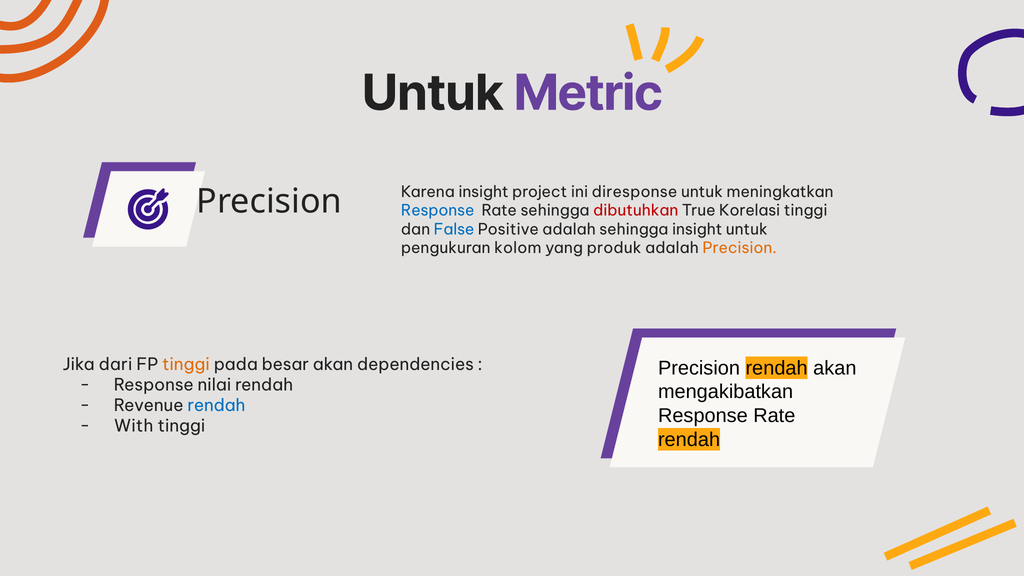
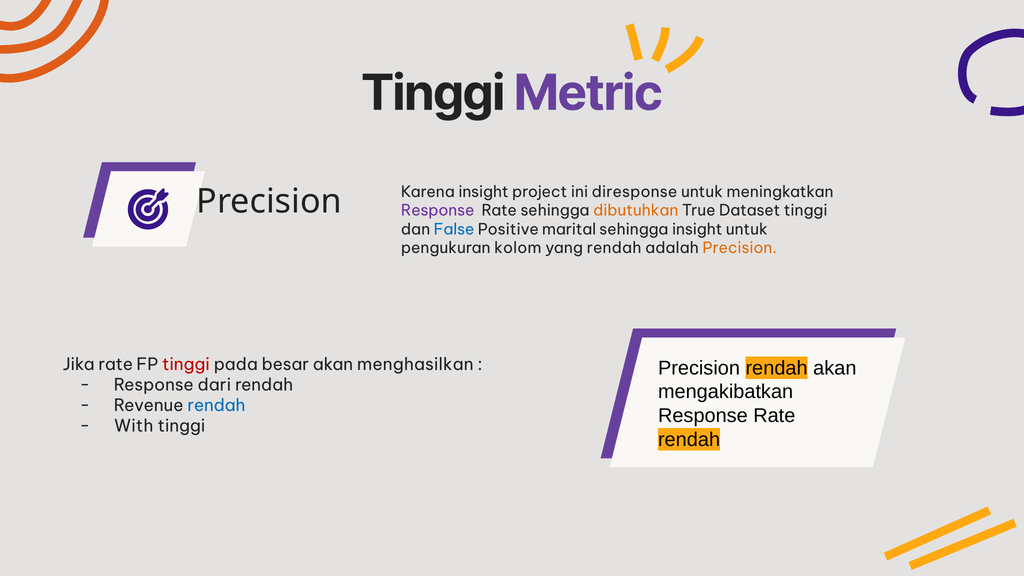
Untuk: Untuk -> Tinggi (433, 93)
Response colour: blue -> purple (438, 211)
dibutuhkan colour: red -> orange (636, 211)
Korelasi: Korelasi -> Dataset (750, 211)
Positive adalah: adalah -> marital (569, 229)
yang produk: produk -> rendah (614, 248)
Jika dari: dari -> rate (116, 365)
tinggi colour: orange -> red (186, 365)
dependencies: dependencies -> menghasilkan (415, 365)
nilai: nilai -> dari (214, 385)
